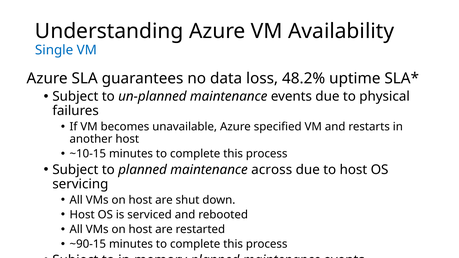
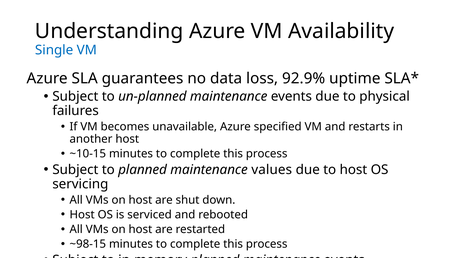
48.2%: 48.2% -> 92.9% (304, 79)
across: across -> values (272, 170)
~90-15: ~90-15 -> ~98-15 (88, 244)
